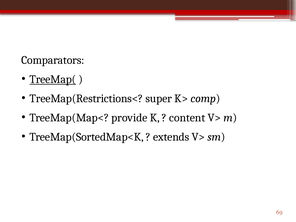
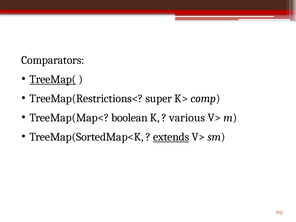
provide: provide -> boolean (129, 118)
content: content -> various (187, 118)
extends underline: none -> present (171, 137)
